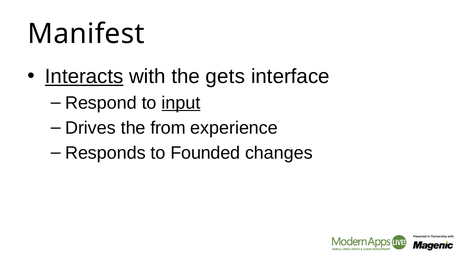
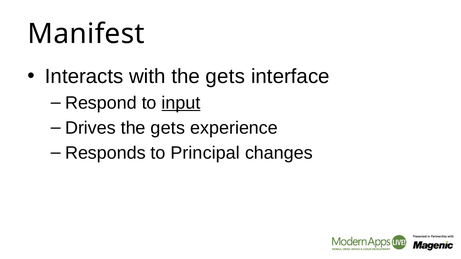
Interacts underline: present -> none (84, 77)
Drives the from: from -> gets (168, 128)
Founded: Founded -> Principal (205, 153)
